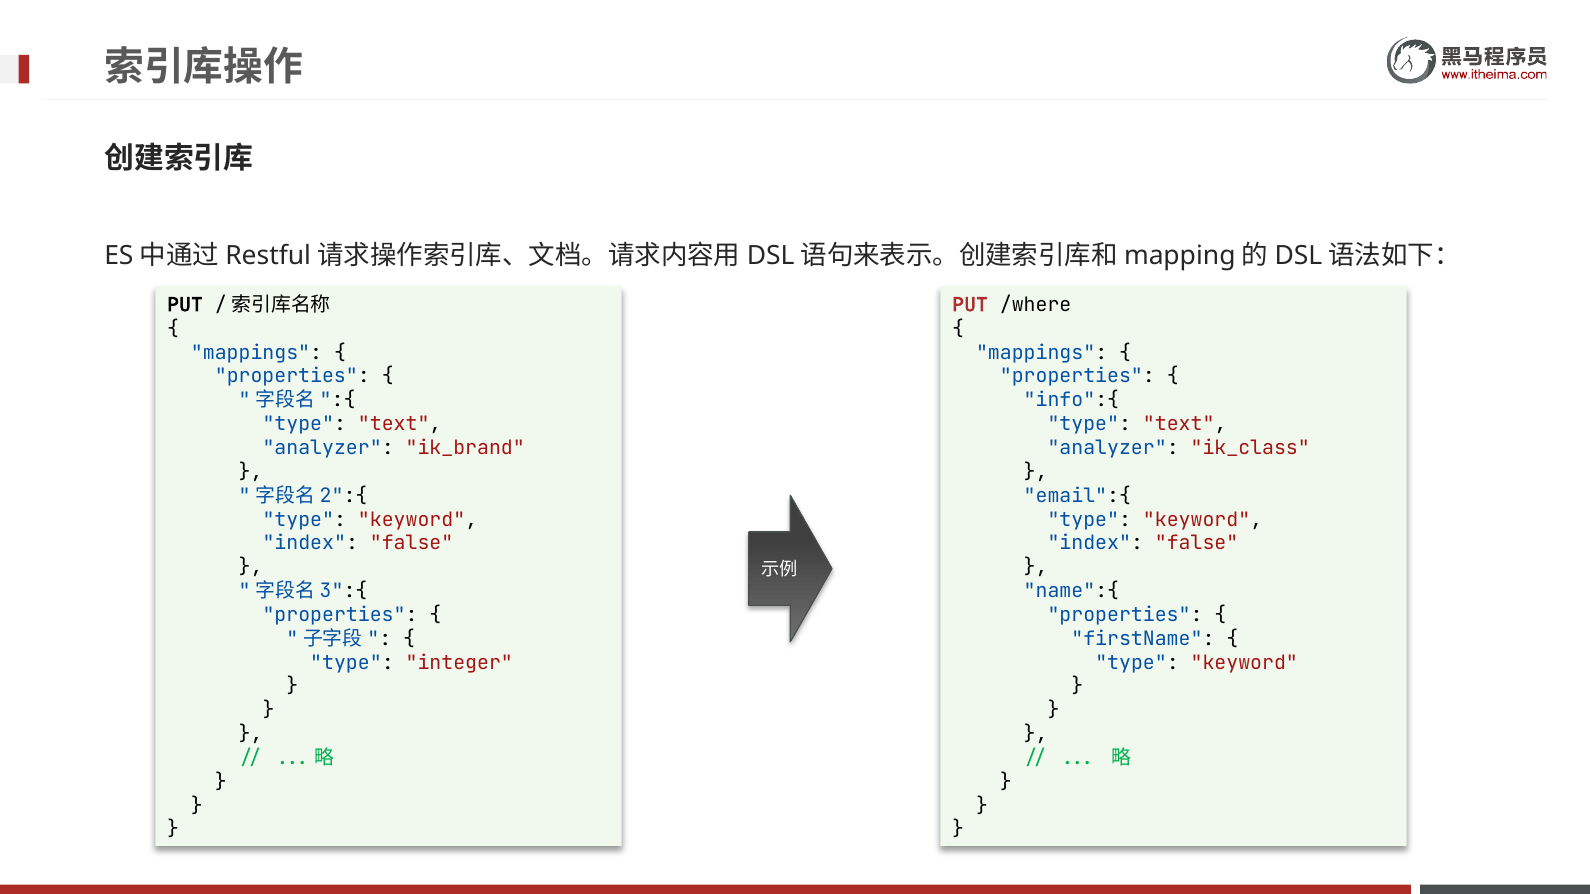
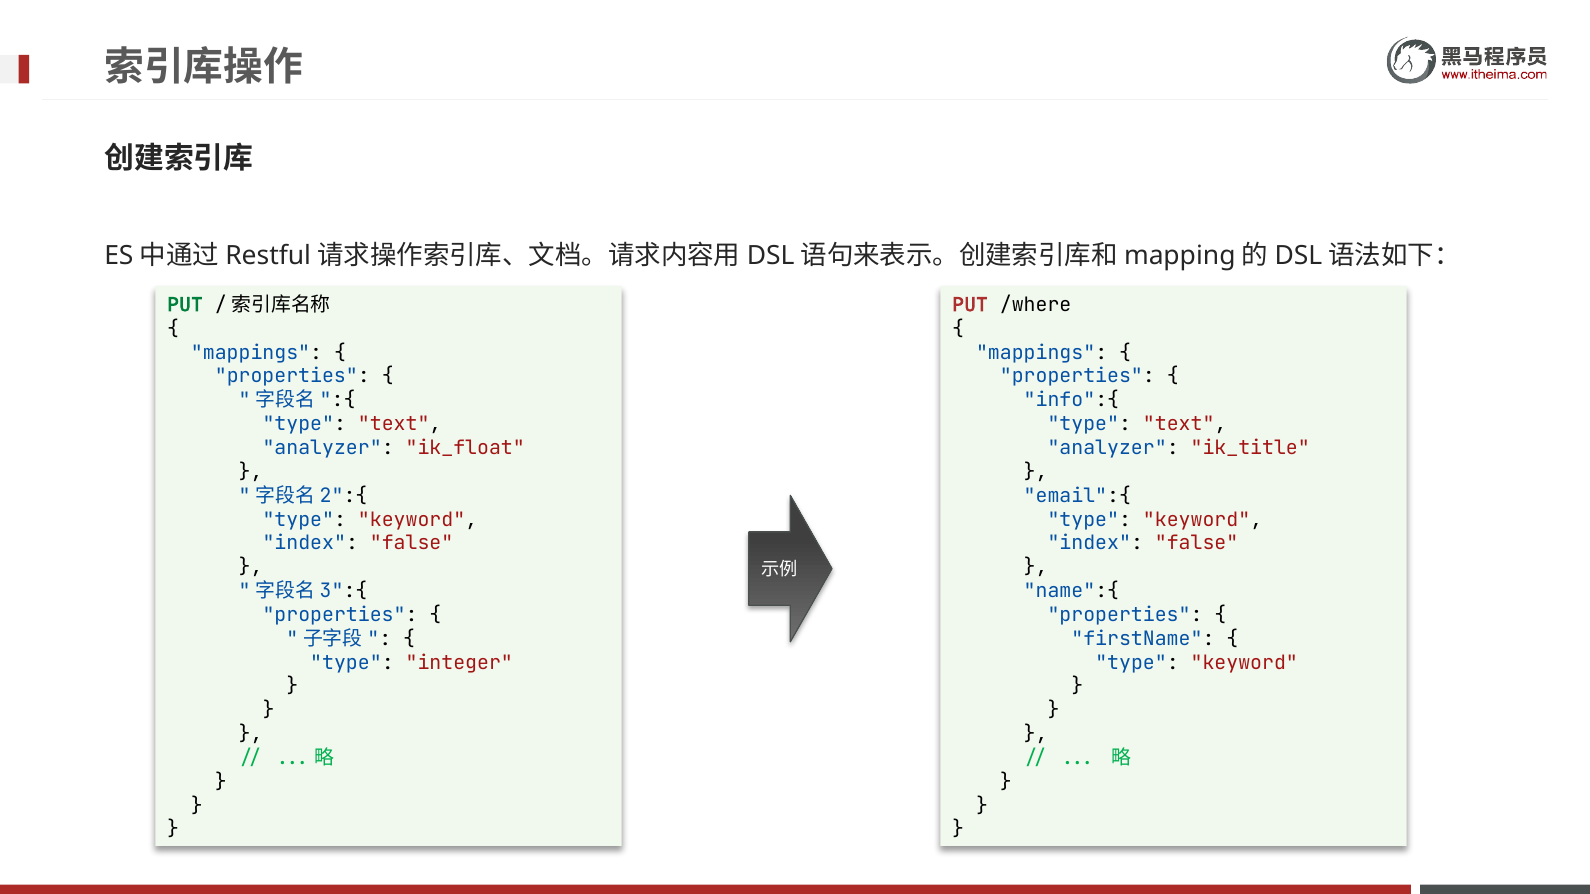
PUT colour: black -> green (185, 305)
ik_brand: ik_brand -> ik_float (465, 448)
ik_class: ik_class -> ik_title (1250, 448)
